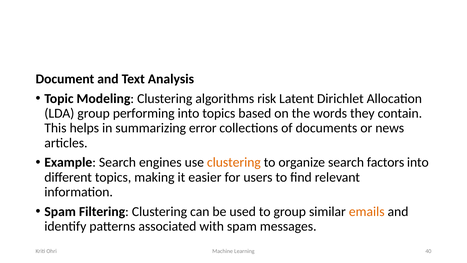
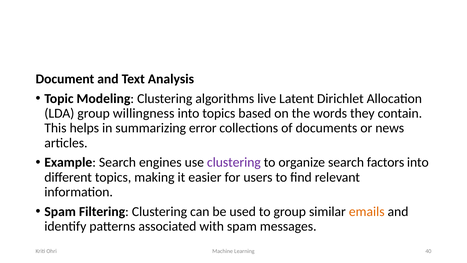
risk: risk -> live (267, 99)
performing: performing -> willingness (144, 113)
clustering colour: orange -> purple (234, 162)
